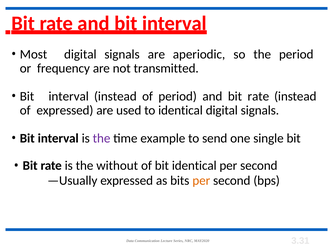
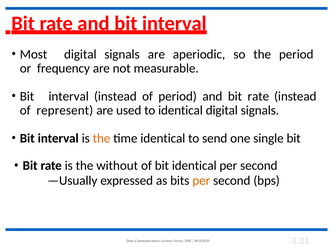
transmitted: transmitted -> measurable (166, 68)
of expressed: expressed -> represent (65, 110)
the colour: purple -> orange (102, 138)
time example: example -> identical (163, 138)
